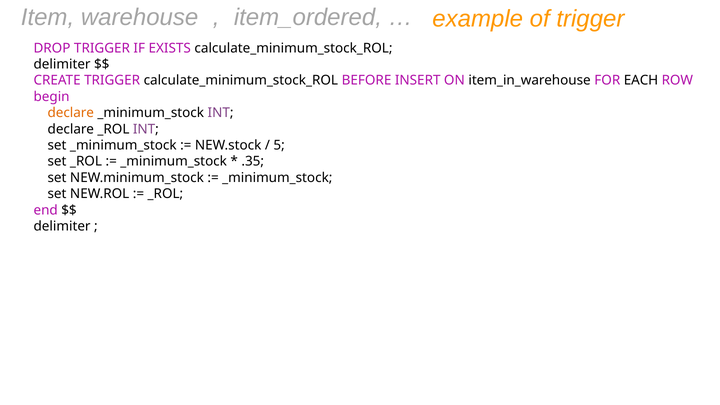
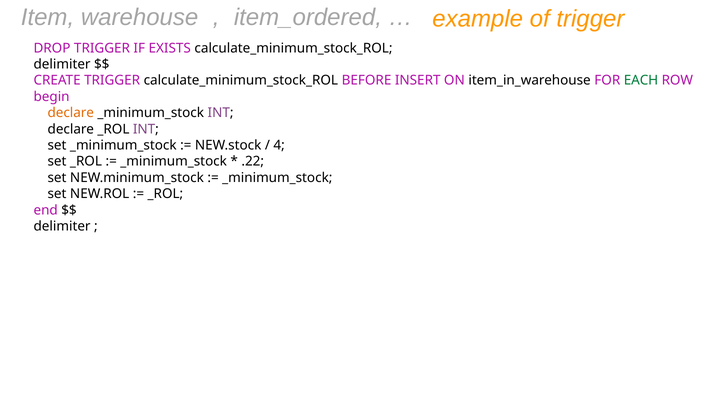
EACH colour: black -> green (641, 80)
5: 5 -> 4 (279, 145)
.35: .35 -> .22 (253, 161)
